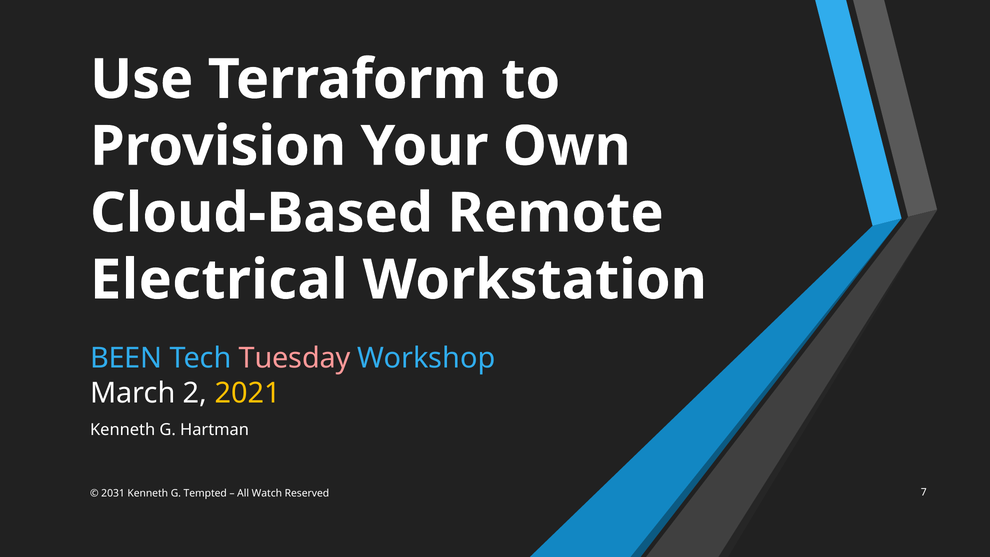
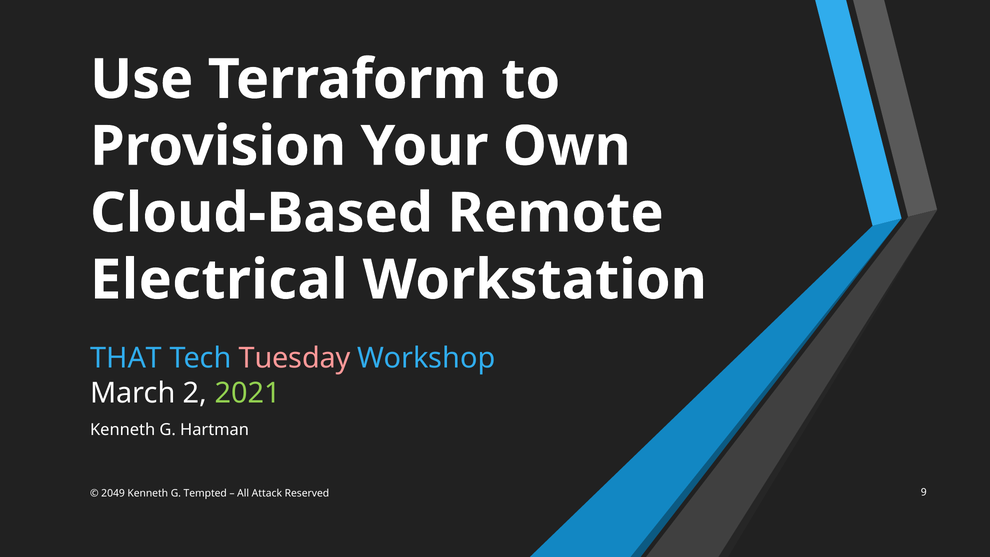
BEEN: BEEN -> THAT (126, 358)
2021 colour: yellow -> light green (248, 393)
2031: 2031 -> 2049 (113, 493)
Watch: Watch -> Attack (267, 493)
7: 7 -> 9 (924, 492)
